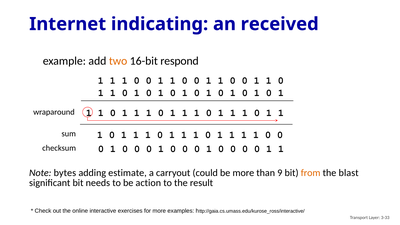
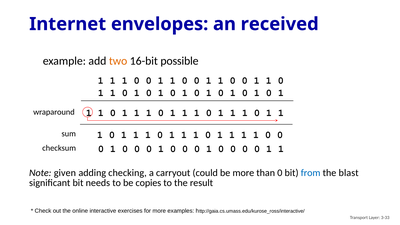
indicating: indicating -> envelopes (160, 24)
respond: respond -> possible (180, 61)
bytes: bytes -> given (65, 173)
estimate: estimate -> checking (128, 173)
than 9: 9 -> 0 (280, 173)
from colour: orange -> blue (311, 173)
action: action -> copies (148, 183)
